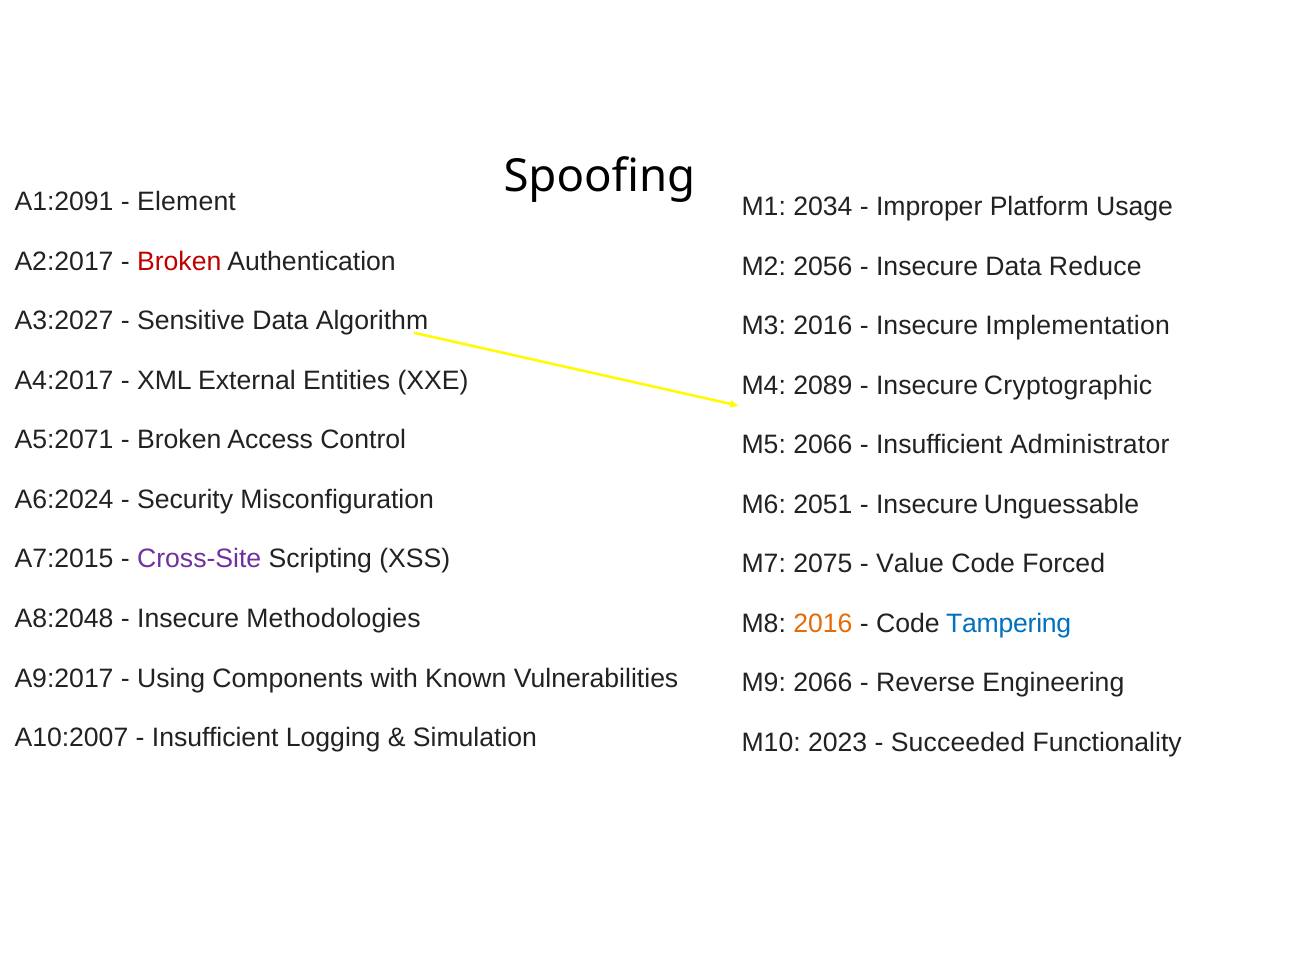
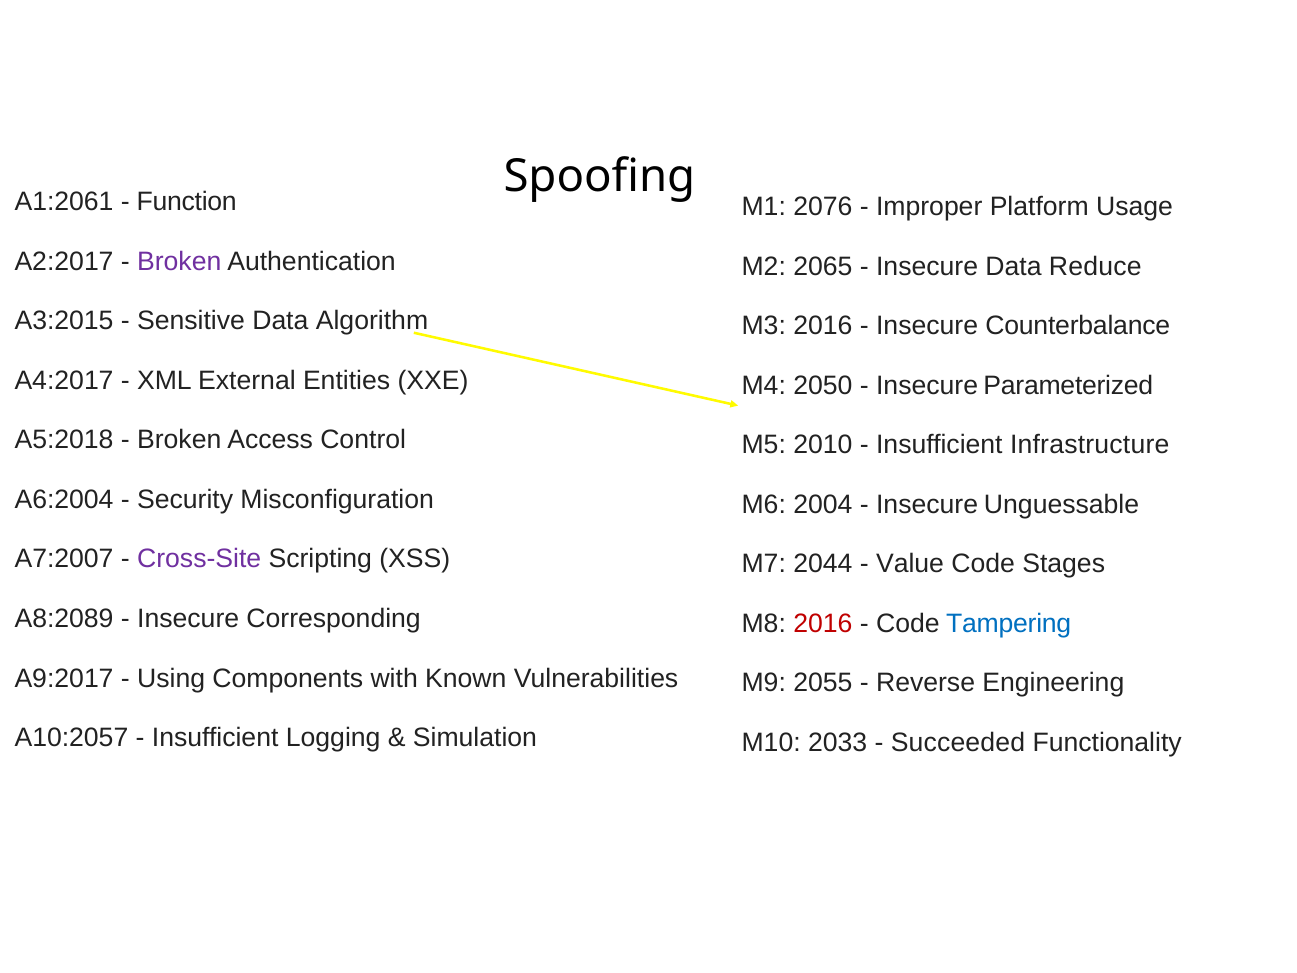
A1:2091: A1:2091 -> A1:2061 (64, 202)
Element: Element -> Function (187, 202)
2034: 2034 -> 2076 (823, 207)
Broken colour: red -> purple (179, 261)
2056: 2056 -> 2065 (823, 266)
A3:2027: A3:2027 -> A3:2015 (64, 321)
Implementation: Implementation -> Counterbalance (1078, 326)
2089: 2089 -> 2050 (823, 385)
Cryptographic: Cryptographic -> Parameterized (1068, 385)
A5:2071: A5:2071 -> A5:2018 (64, 440)
M5 2066: 2066 -> 2010 (823, 445)
Administrator: Administrator -> Infrastructure (1090, 445)
A6:2024: A6:2024 -> A6:2004 (64, 500)
2051: 2051 -> 2004 (823, 504)
A7:2015: A7:2015 -> A7:2007 (64, 559)
2075: 2075 -> 2044 (823, 564)
Forced: Forced -> Stages (1064, 564)
A8:2048: A8:2048 -> A8:2089 (64, 619)
Methodologies: Methodologies -> Corresponding (334, 619)
2016 colour: orange -> red (823, 623)
M9 2066: 2066 -> 2055 (823, 683)
A10:2007: A10:2007 -> A10:2057 (71, 738)
2023: 2023 -> 2033 (838, 742)
